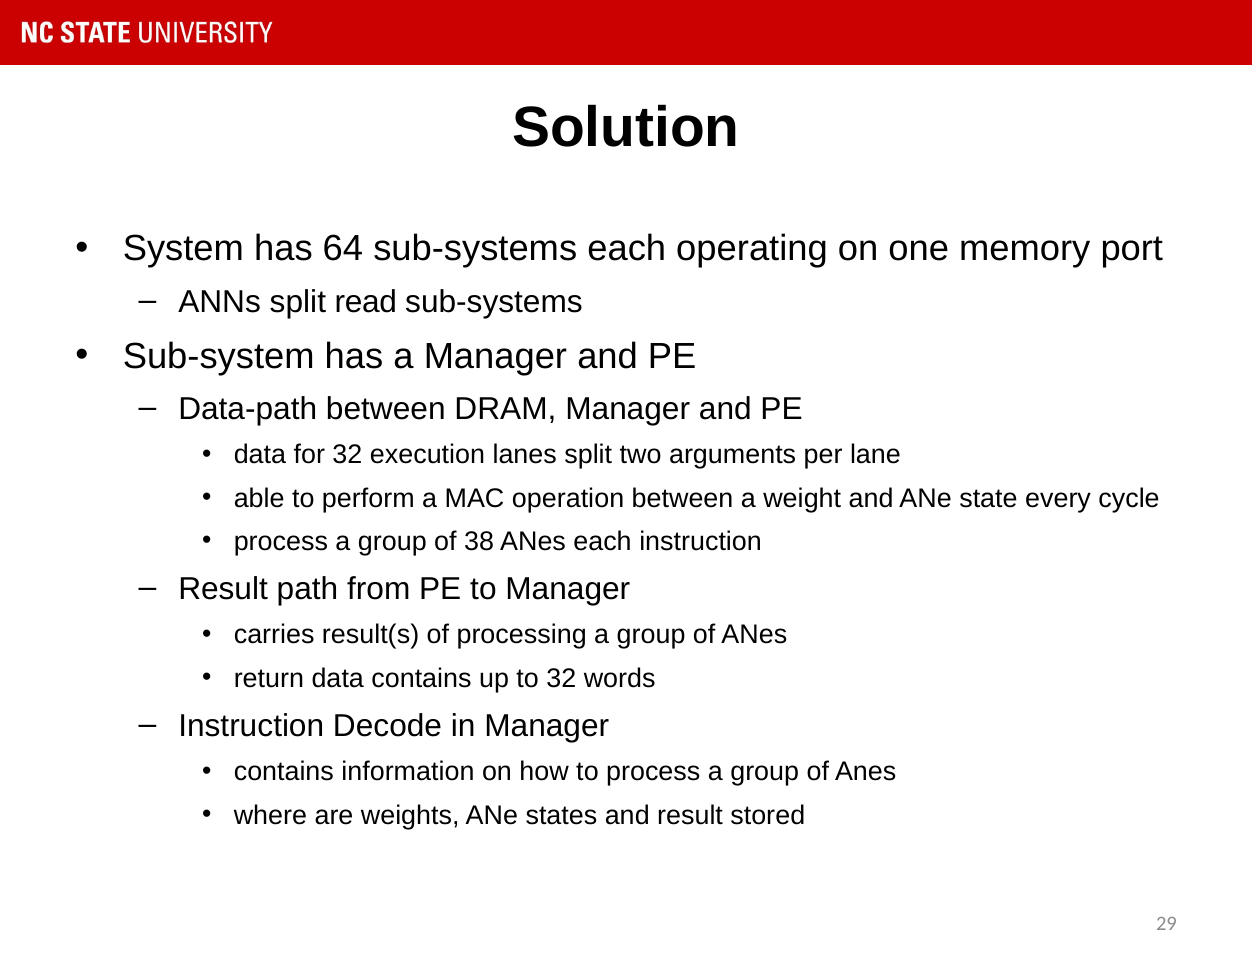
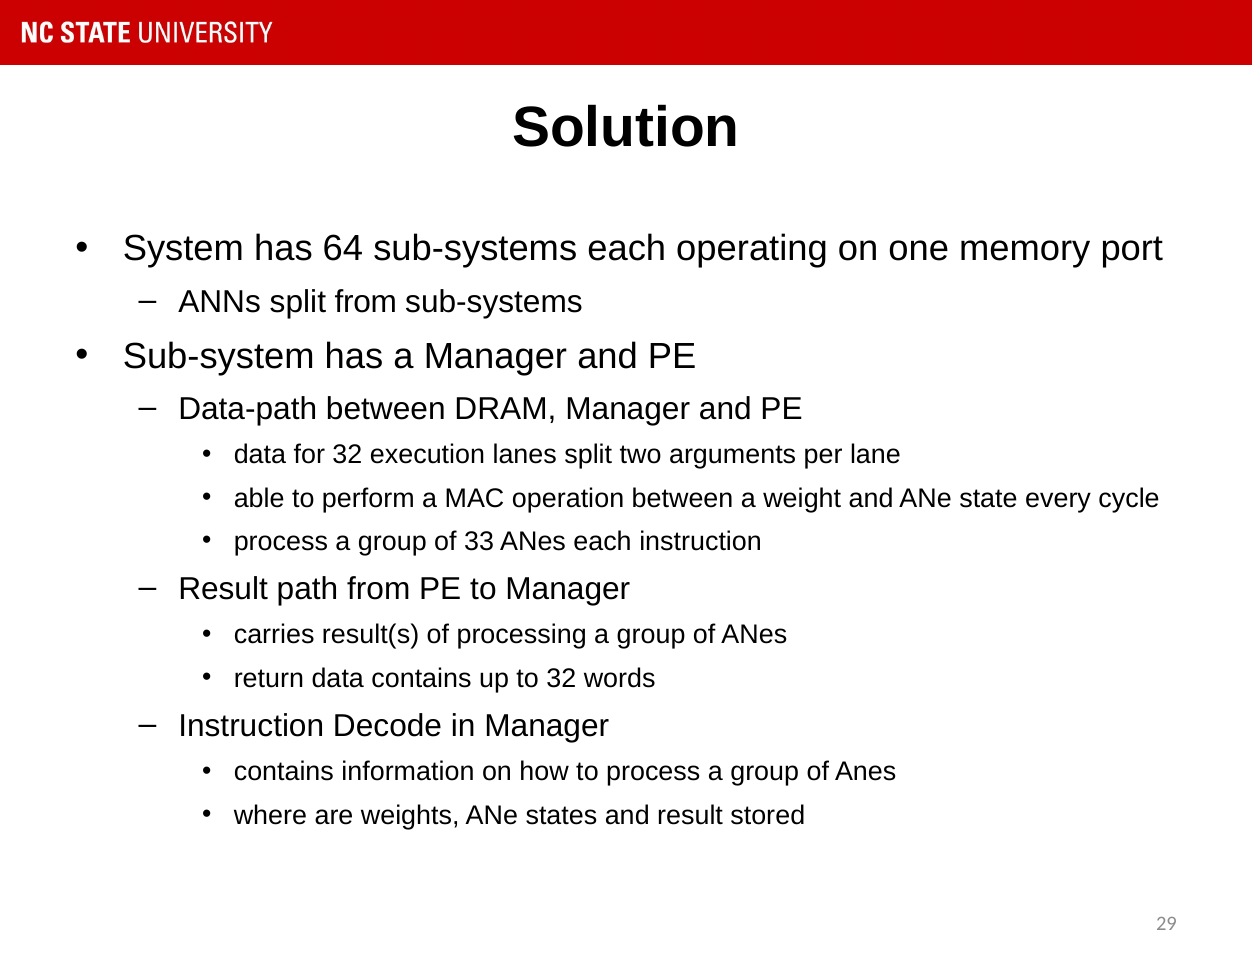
split read: read -> from (366, 302)
38: 38 -> 33 (479, 542)
